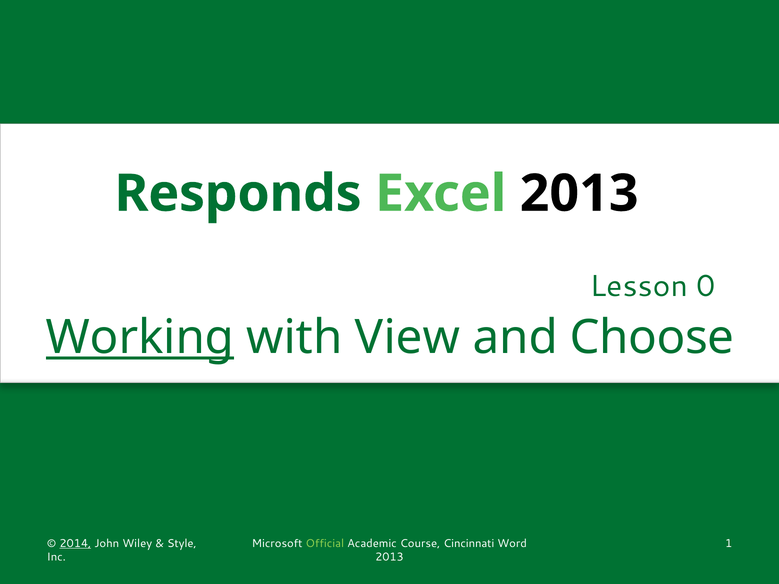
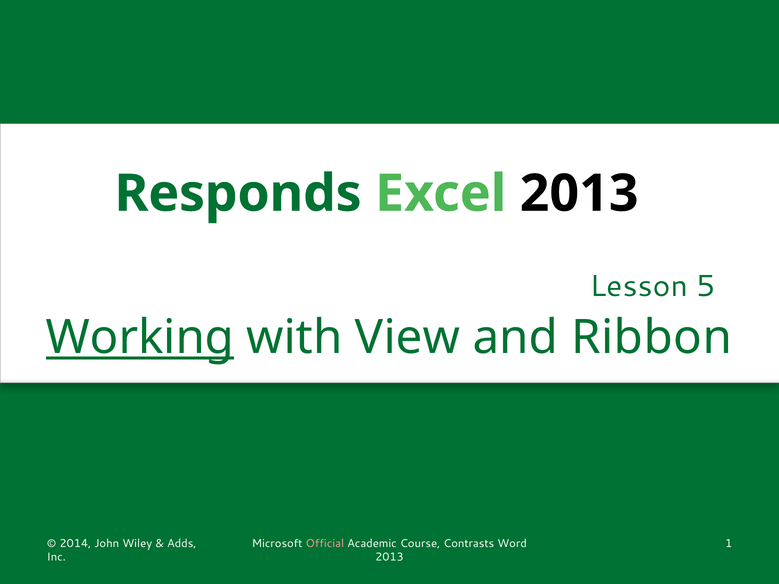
0: 0 -> 5 (706, 286)
Choose: Choose -> Ribbon (652, 338)
2014 underline: present -> none (75, 544)
Style: Style -> Adds (182, 544)
Official colour: light green -> pink (325, 544)
Cincinnati: Cincinnati -> Contrasts (469, 544)
